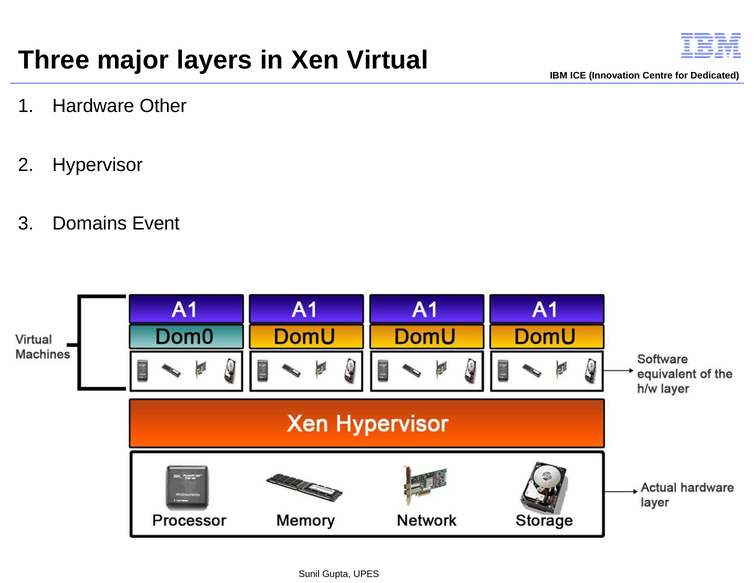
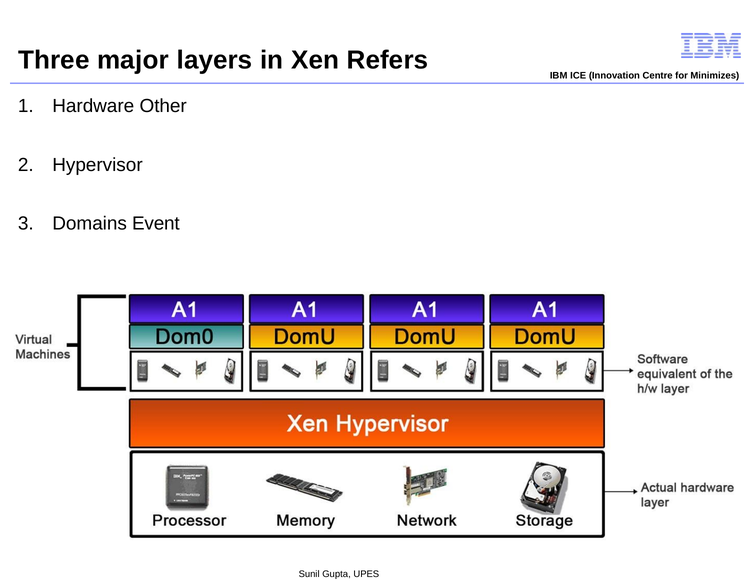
Virtual: Virtual -> Refers (387, 60)
Dedicated: Dedicated -> Minimizes (715, 76)
